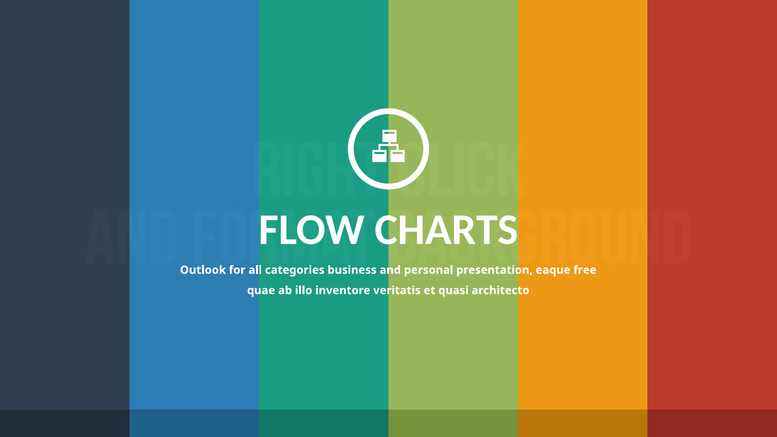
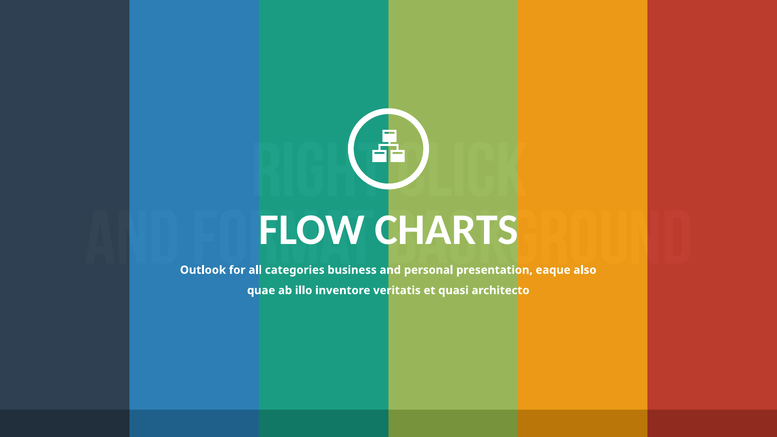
free: free -> also (585, 270)
